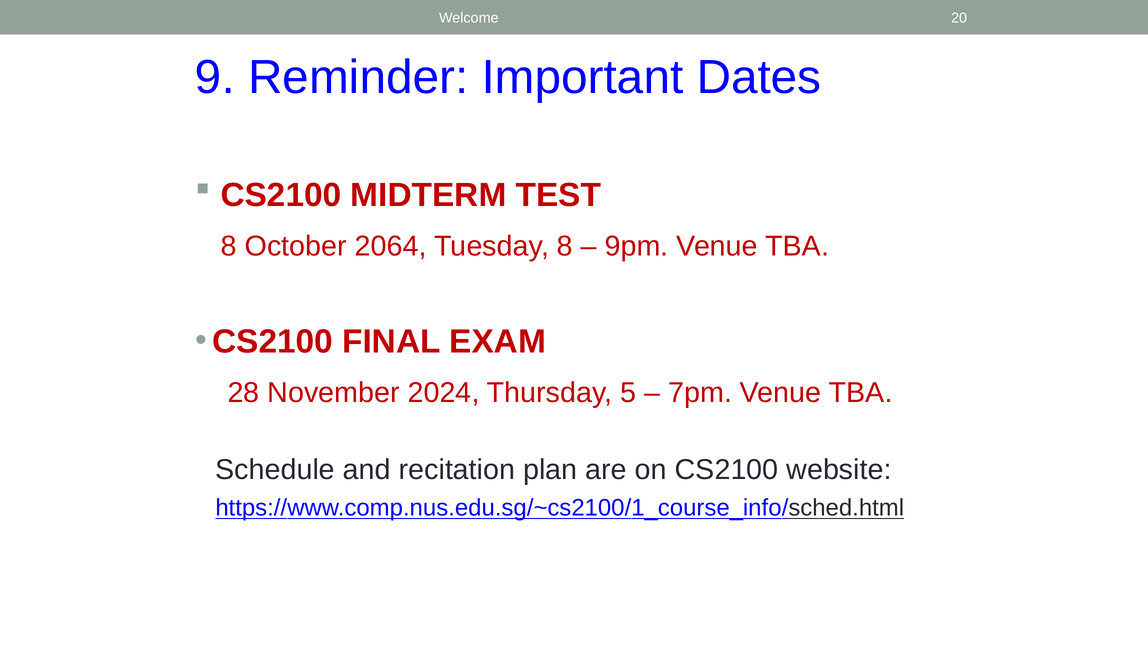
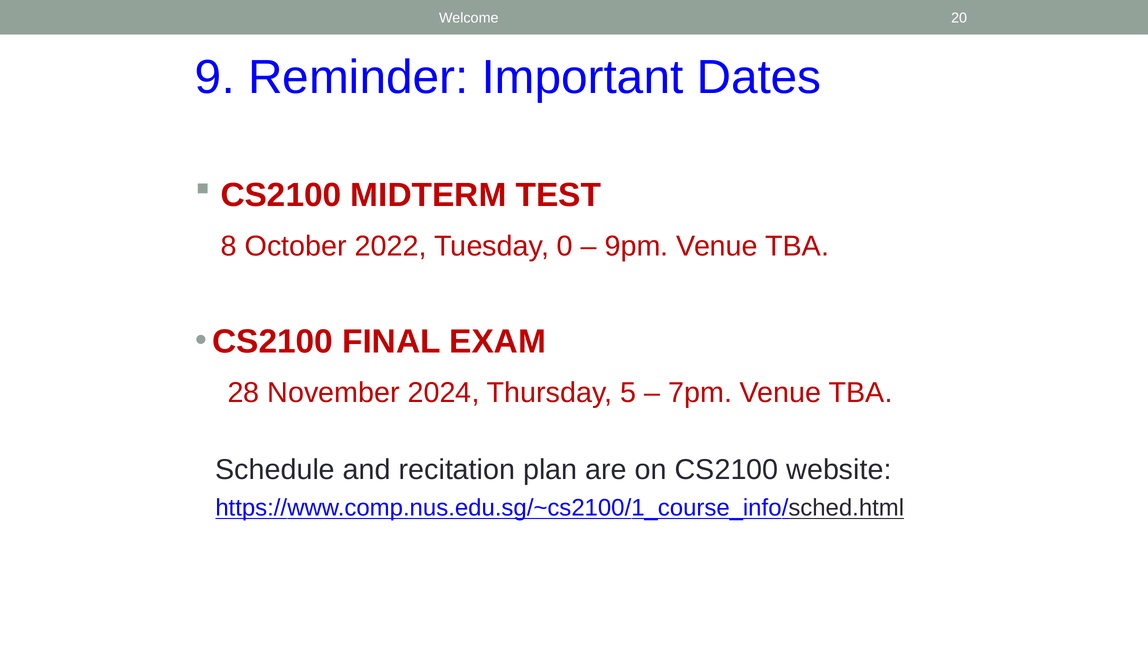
2064: 2064 -> 2022 (391, 246)
Tuesday 8: 8 -> 0 (565, 246)
